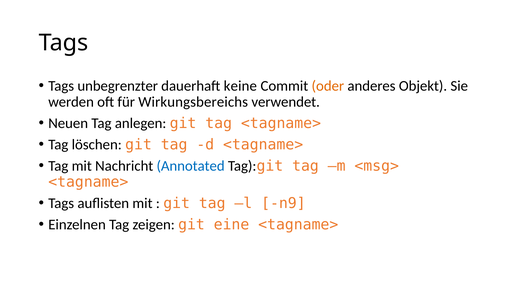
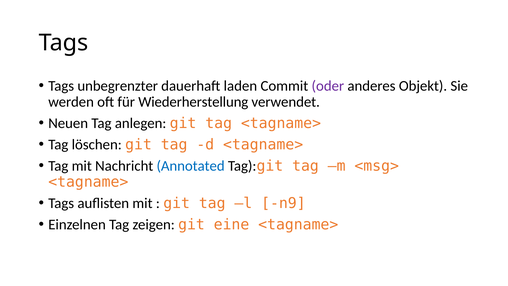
keine: keine -> laden (240, 86)
oder colour: orange -> purple (328, 86)
Wirkungsbereichs: Wirkungsbereichs -> Wiederherstellung (193, 102)
